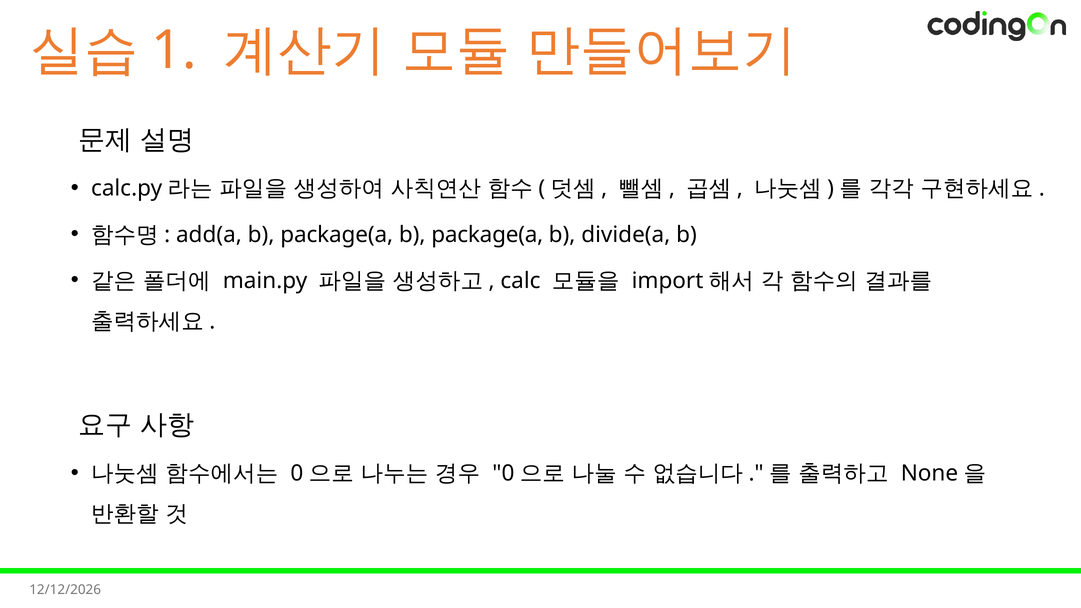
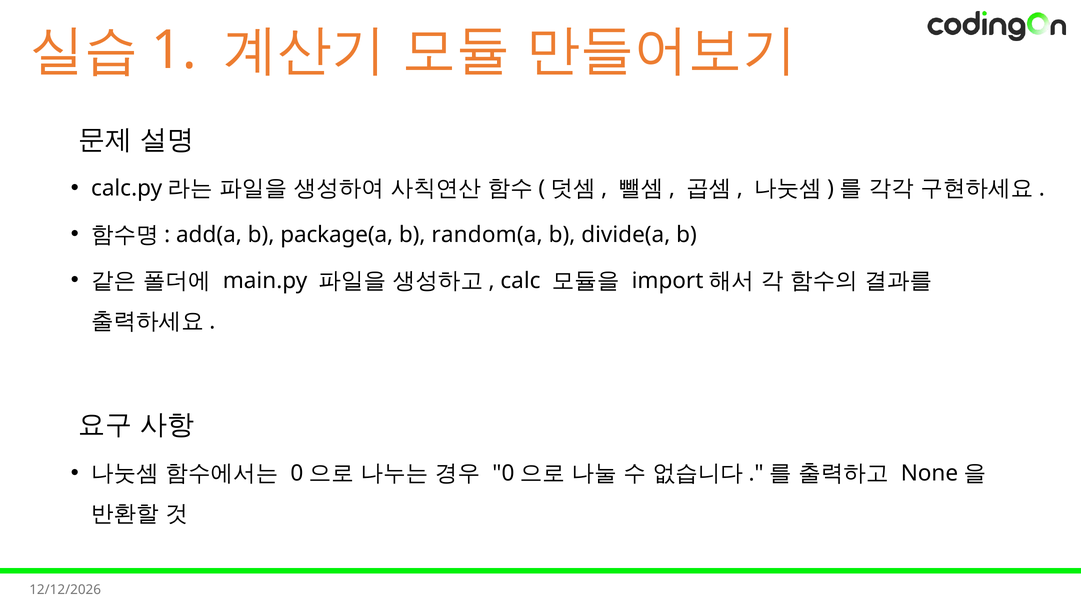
package(a: package(a -> random(a (487, 235)
